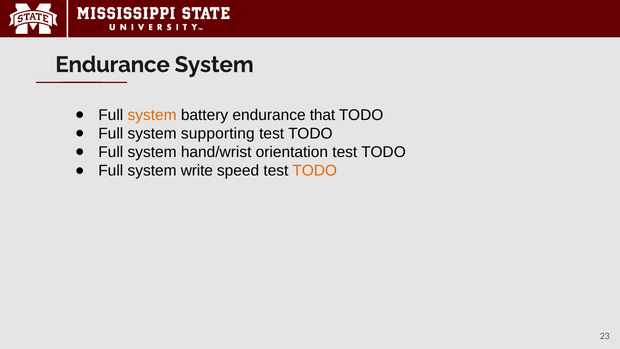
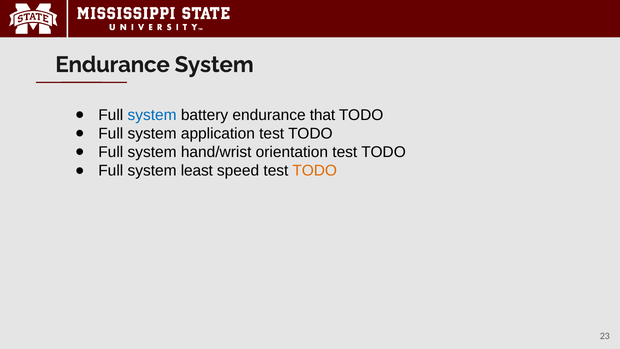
system colour: orange -> blue (152, 115)
supporting: supporting -> application (218, 133)
write: write -> least (197, 171)
